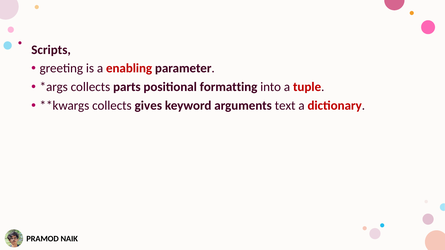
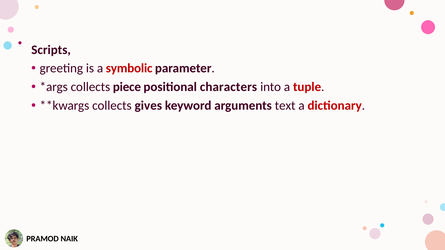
enabling: enabling -> symbolic (129, 68)
parts: parts -> piece (127, 87)
formatting: formatting -> characters (228, 87)
